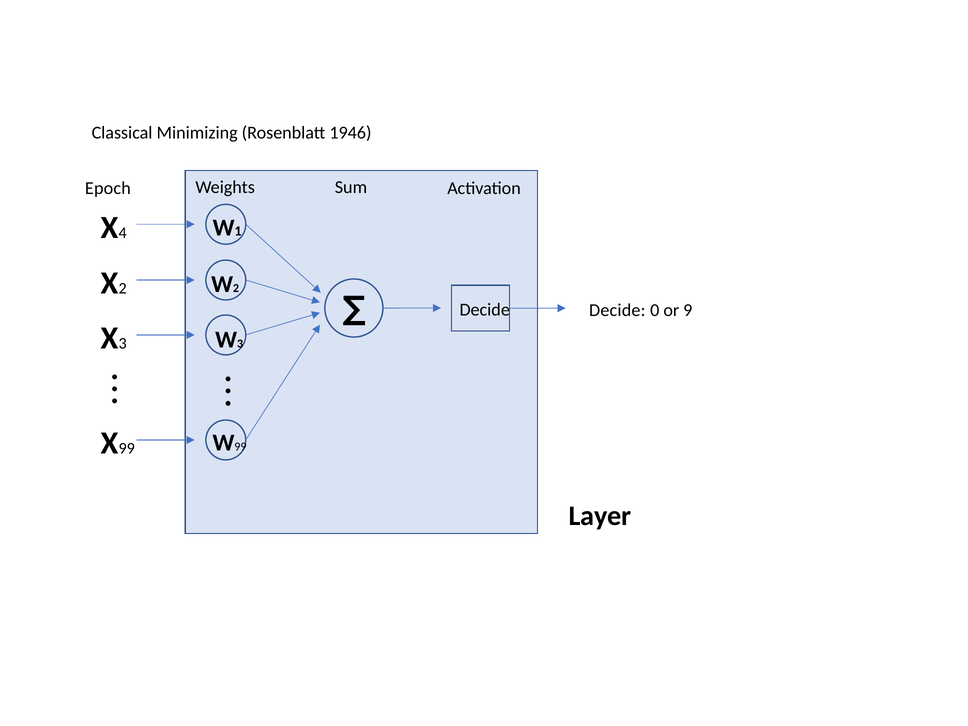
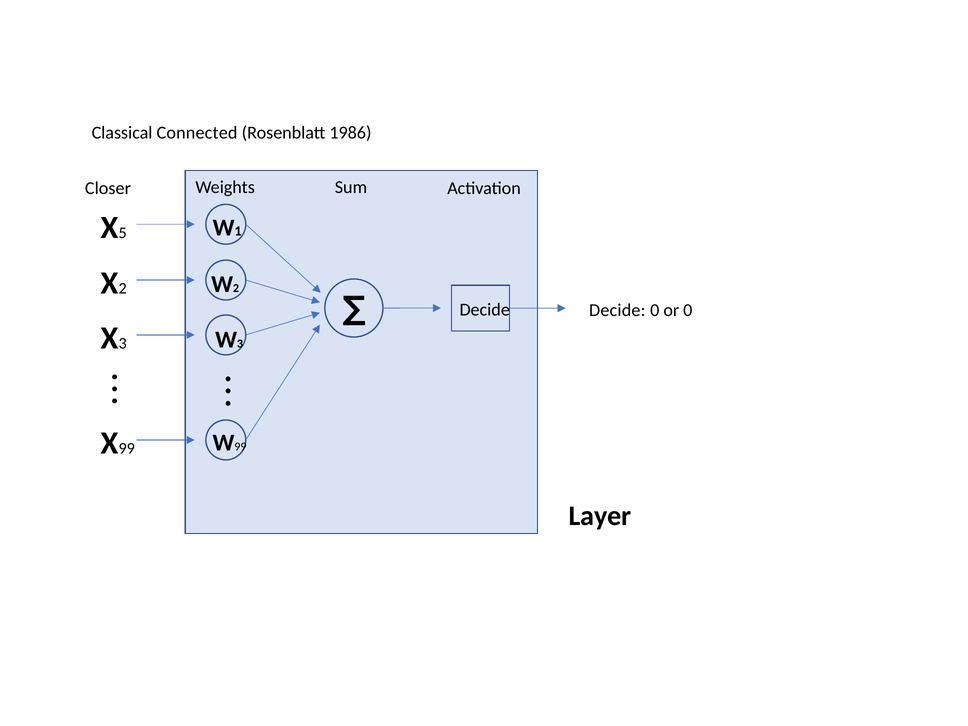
Minimizing: Minimizing -> Connected (197, 133)
1946: 1946 -> 1986 (350, 133)
Epoch: Epoch -> Closer (108, 188)
4: 4 -> 5 (123, 233)
or 9: 9 -> 0 (688, 310)
